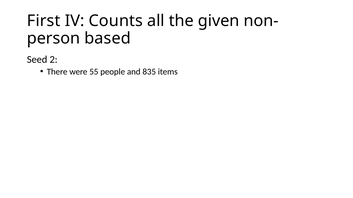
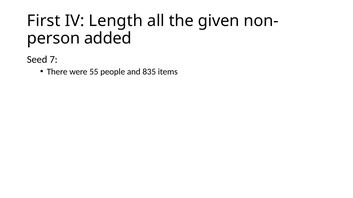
Counts: Counts -> Length (116, 21)
based: based -> added (108, 38)
2: 2 -> 7 (54, 60)
